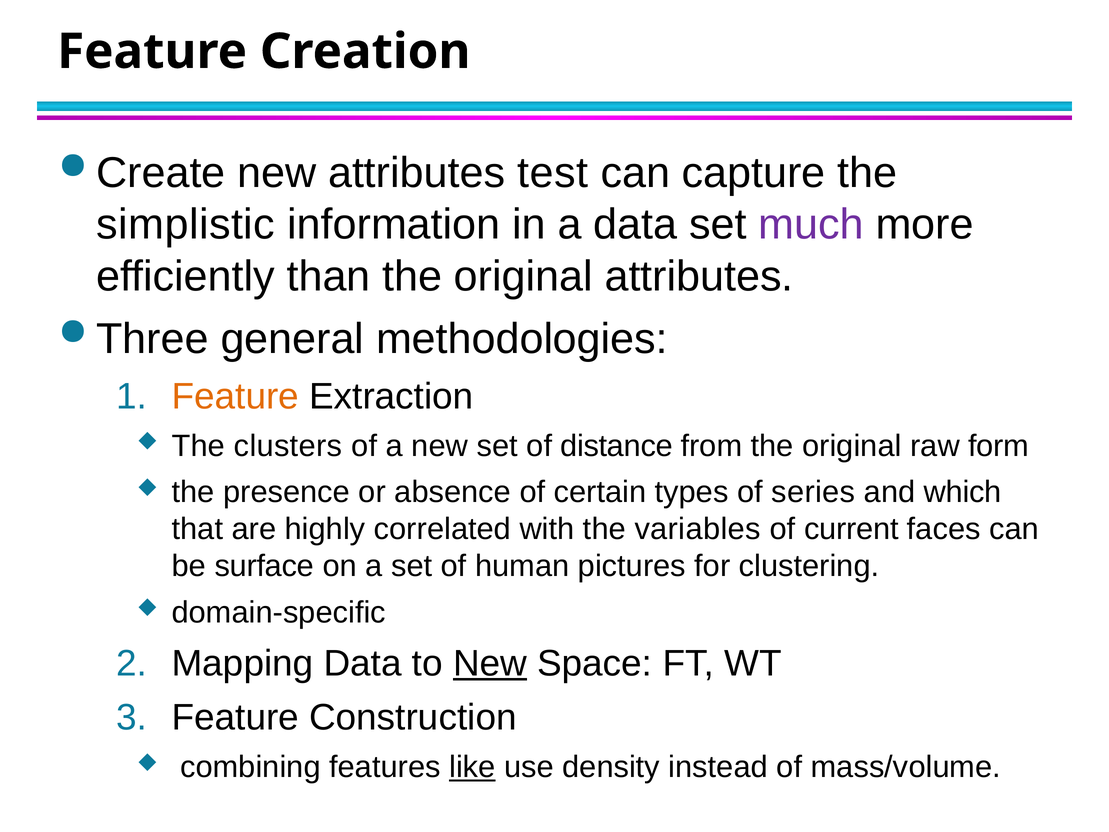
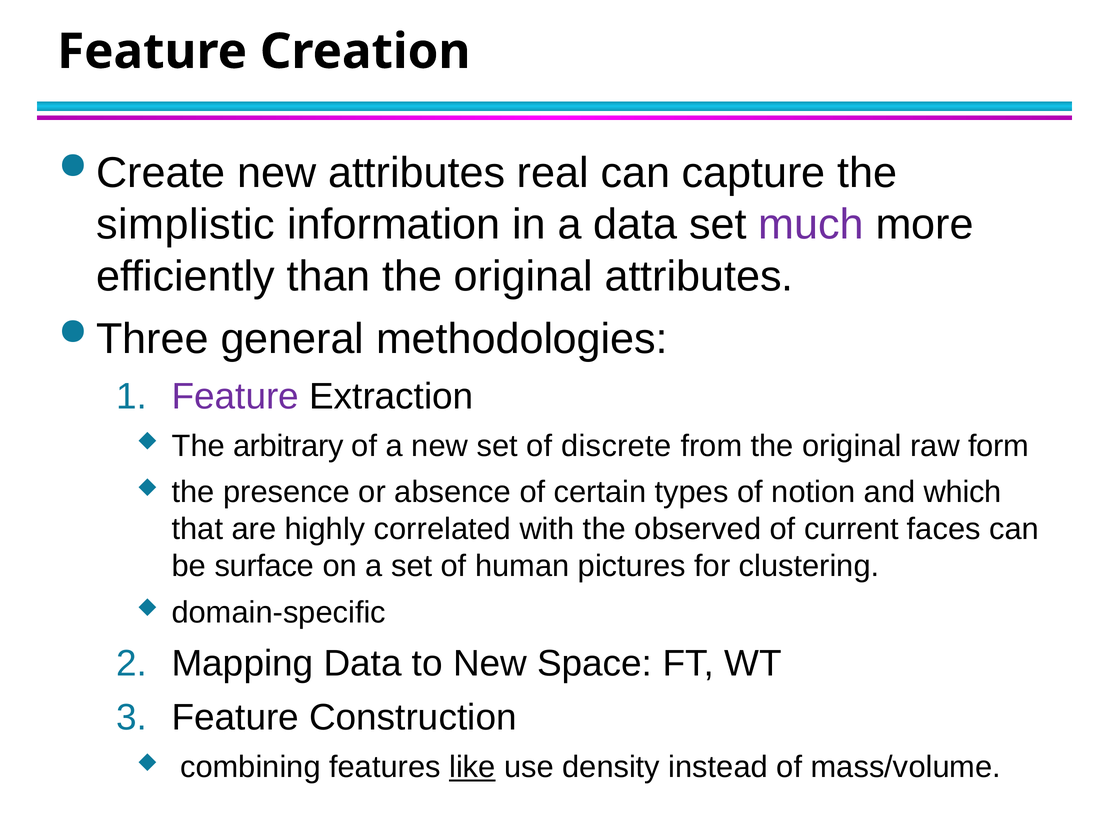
test: test -> real (553, 173)
Feature colour: orange -> purple (235, 396)
clusters: clusters -> arbitrary (288, 446)
distance: distance -> discrete (616, 446)
series: series -> notion (813, 492)
variables: variables -> observed (698, 529)
New underline: present -> none (490, 663)
